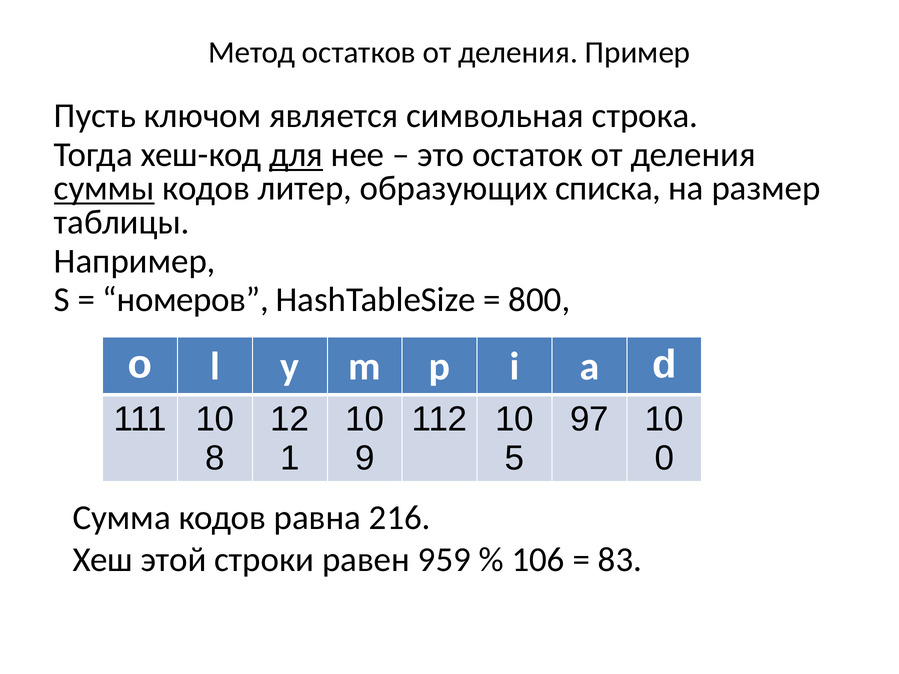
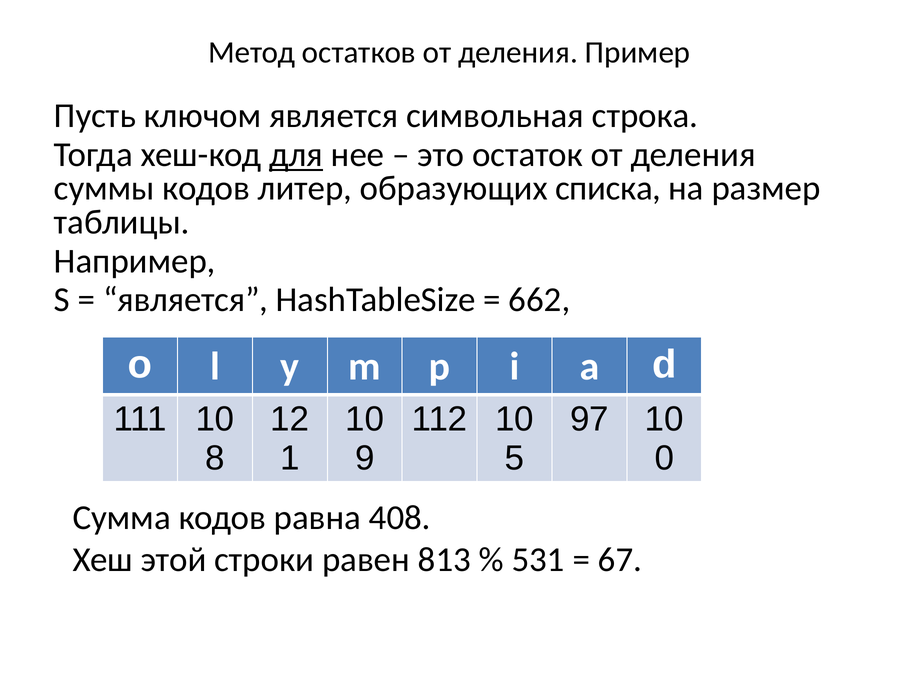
суммы underline: present -> none (104, 188)
номеров: номеров -> является (186, 300)
800: 800 -> 662 (539, 300)
216: 216 -> 408 (400, 518)
959: 959 -> 813 (444, 560)
106: 106 -> 531 (538, 560)
83: 83 -> 67 (620, 560)
